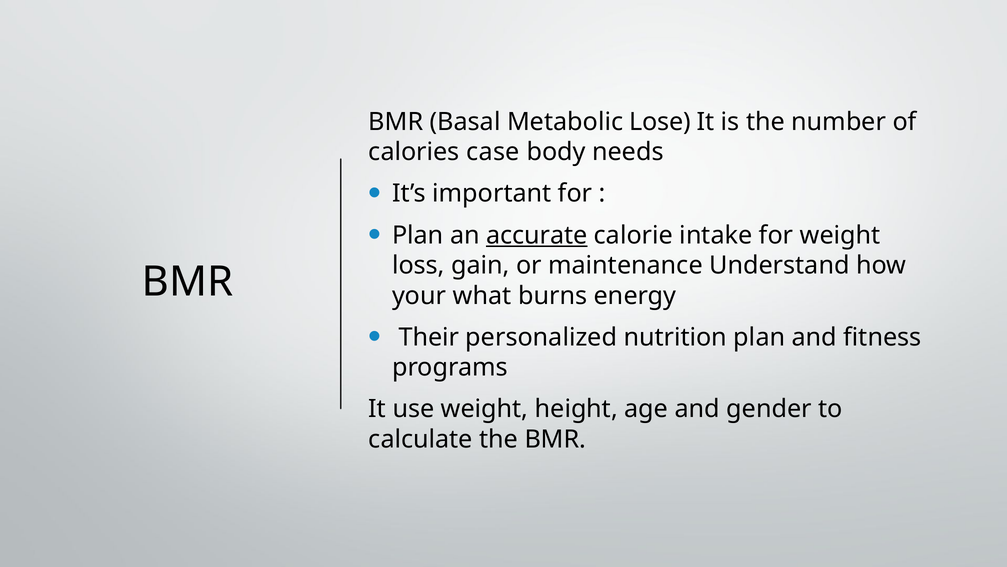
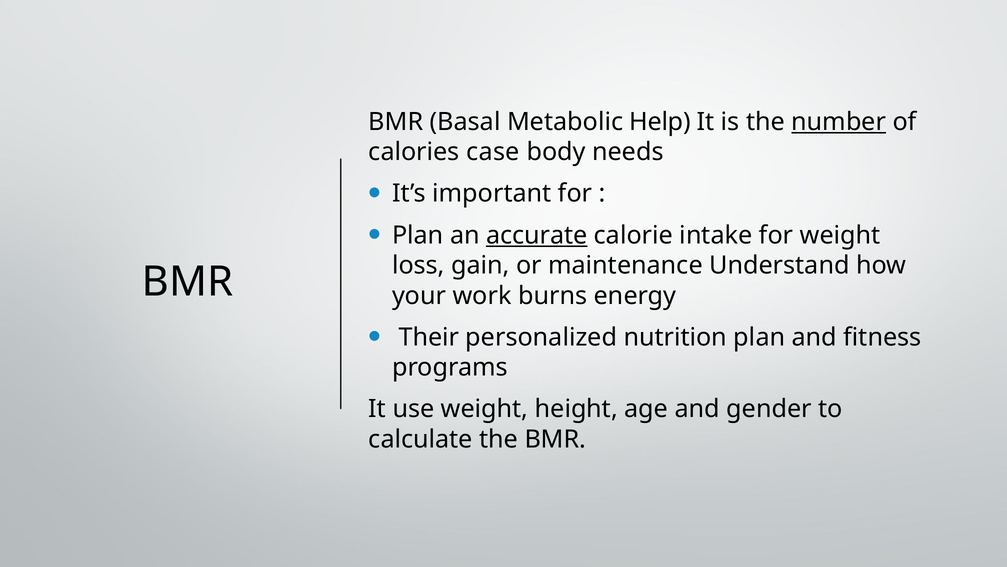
Lose: Lose -> Help (660, 122)
number underline: none -> present (839, 122)
what: what -> work (482, 295)
